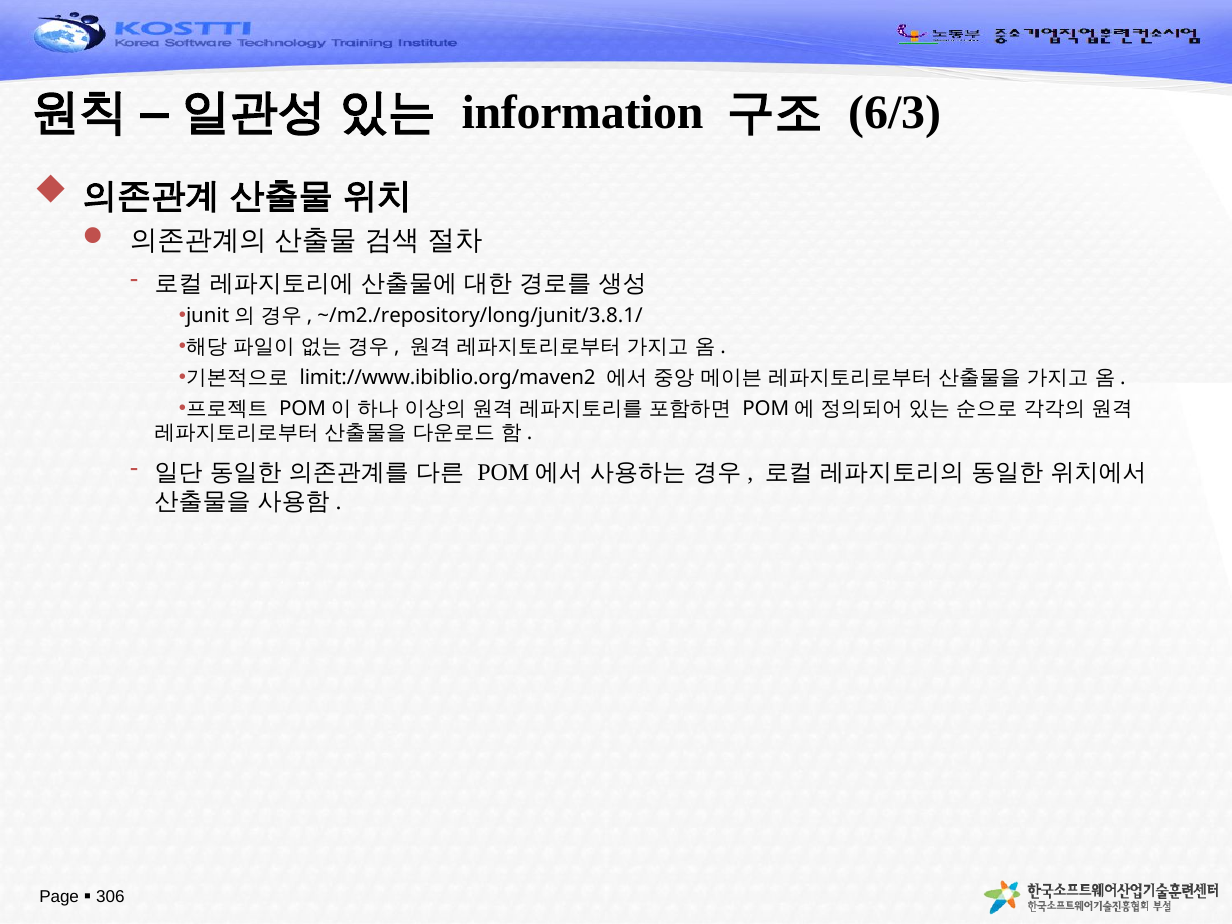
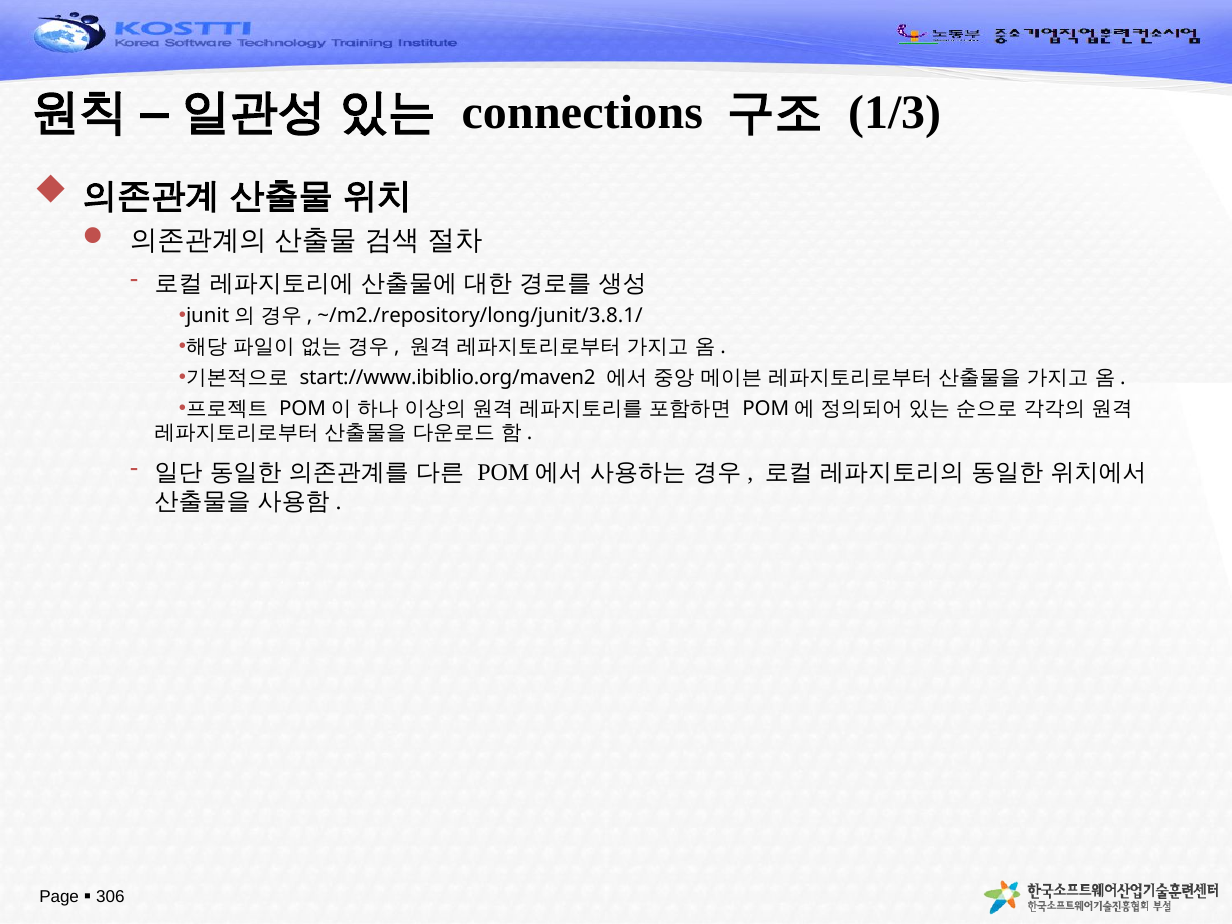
information: information -> connections (582, 112)
6/3: 6/3 -> 1/3 (895, 112)
limit://www.ibiblio.org/maven2: limit://www.ibiblio.org/maven2 -> start://www.ibiblio.org/maven2 (448, 378)
